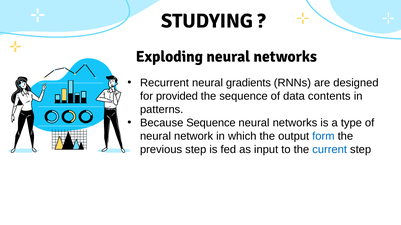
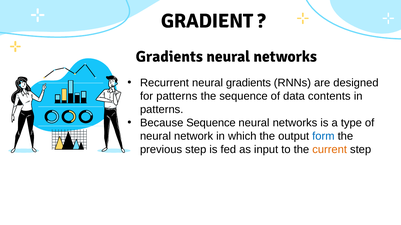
STUDYING: STUDYING -> GRADIENT (207, 21)
Exploding: Exploding -> Gradients (169, 57)
for provided: provided -> patterns (177, 96)
current colour: blue -> orange (330, 150)
